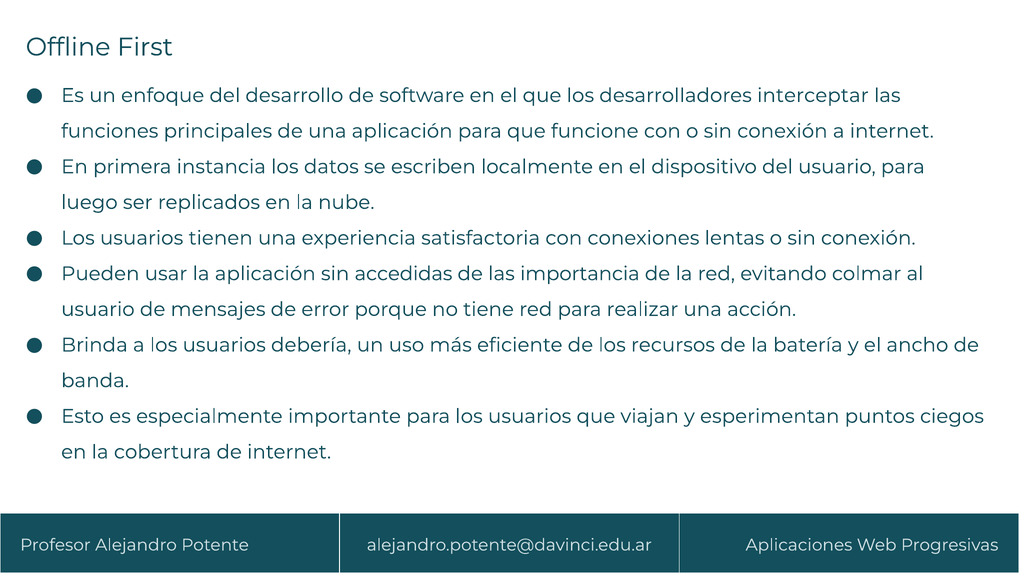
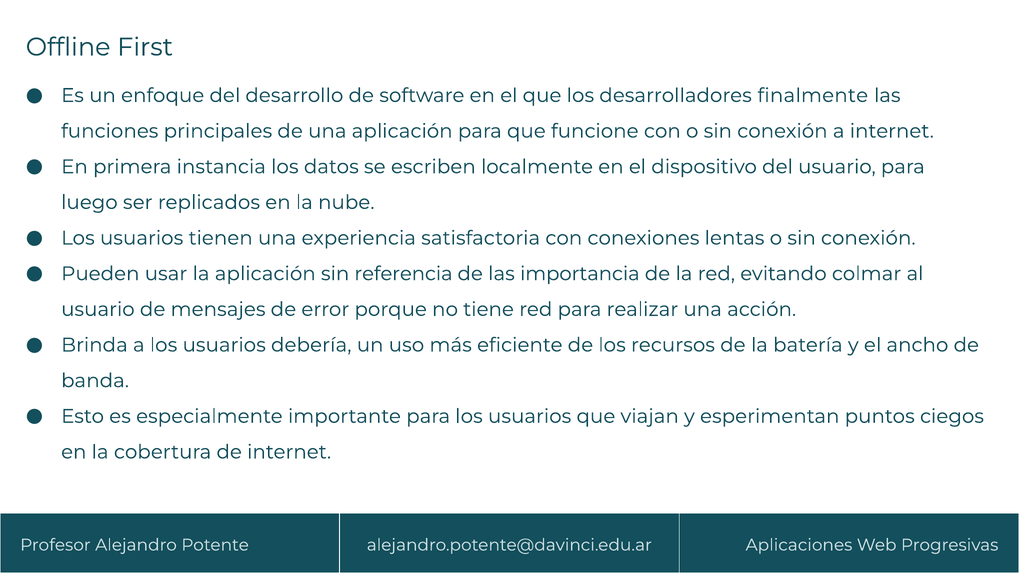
interceptar: interceptar -> finalmente (813, 95)
accedidas: accedidas -> referencia (403, 274)
